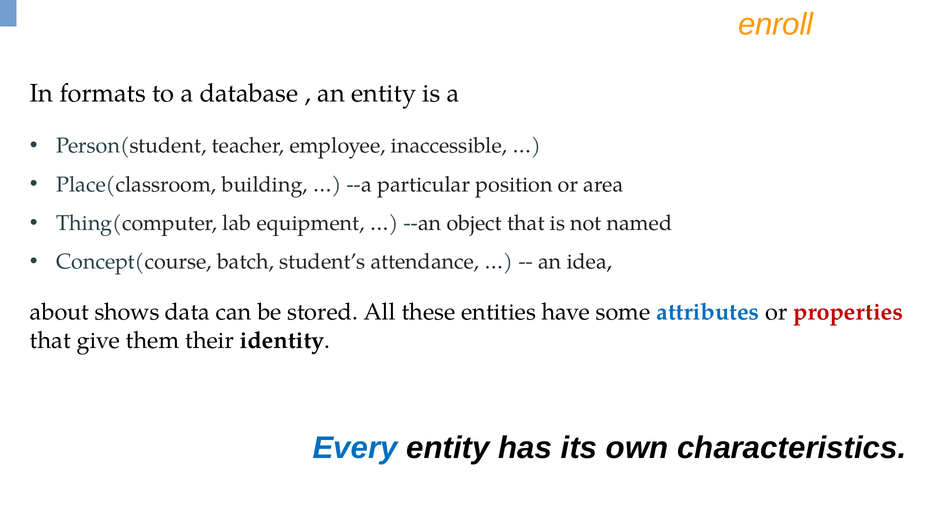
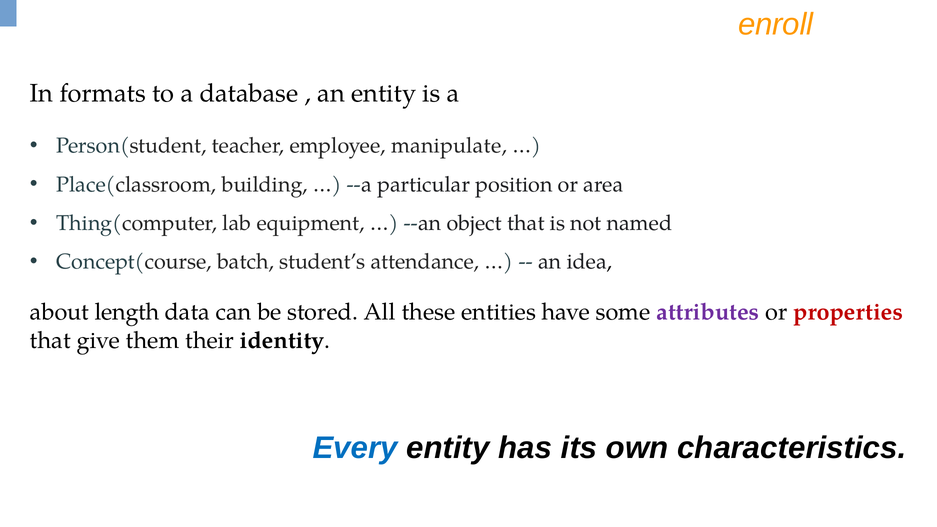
inaccessible: inaccessible -> manipulate (449, 146)
shows: shows -> length (127, 312)
attributes colour: blue -> purple (708, 312)
